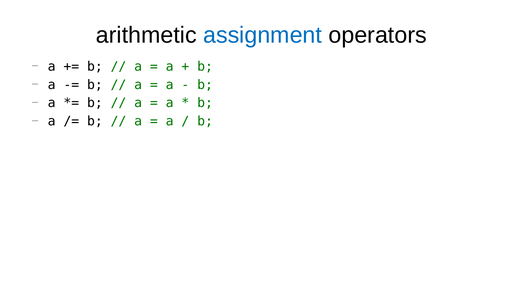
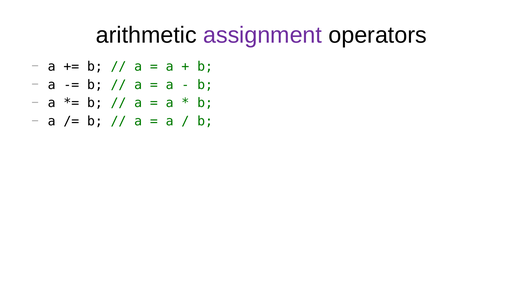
assignment colour: blue -> purple (263, 35)
